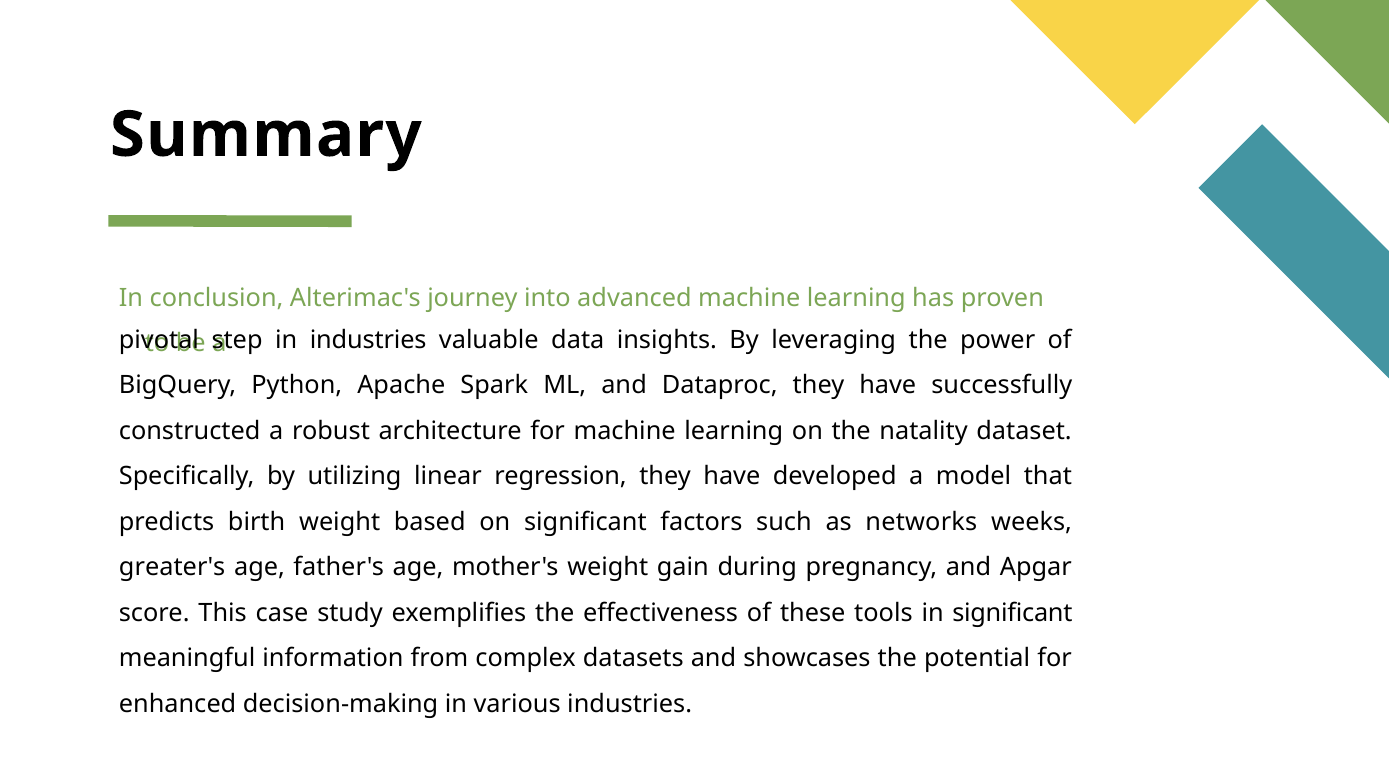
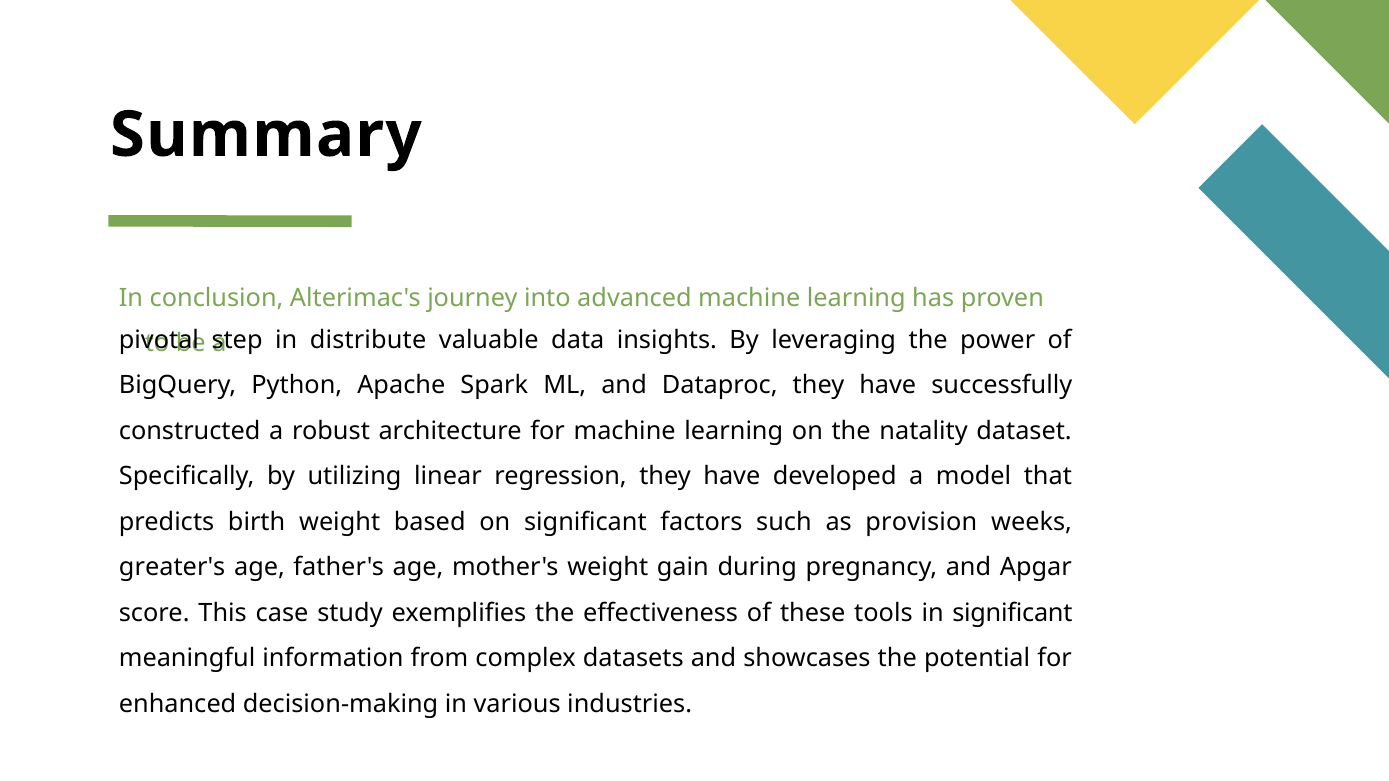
in industries: industries -> distribute (368, 340)
networks: networks -> provision (921, 522)
